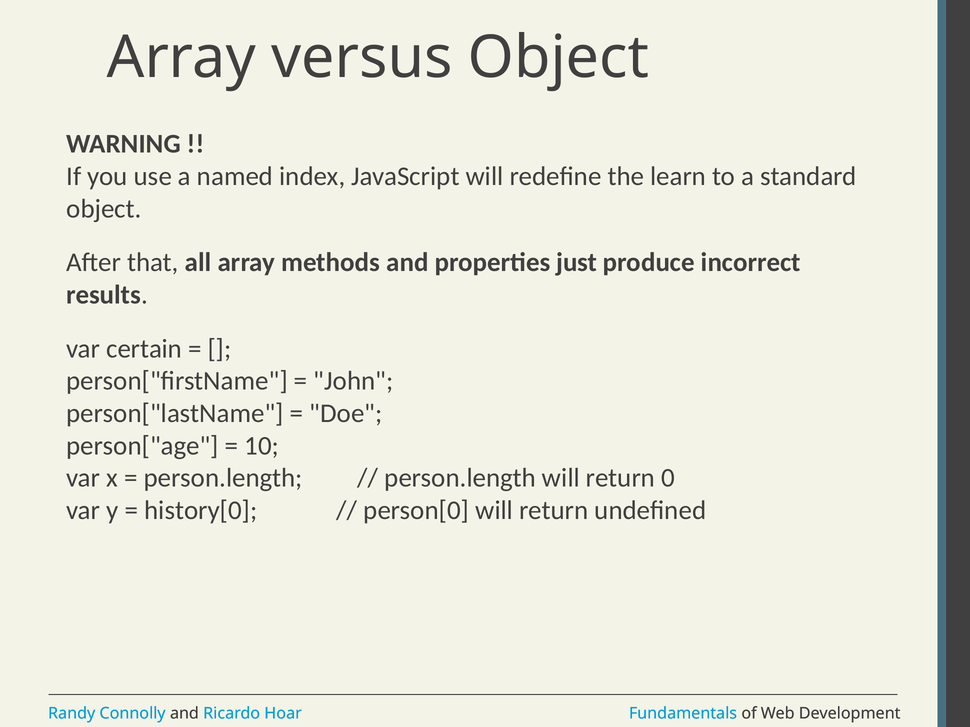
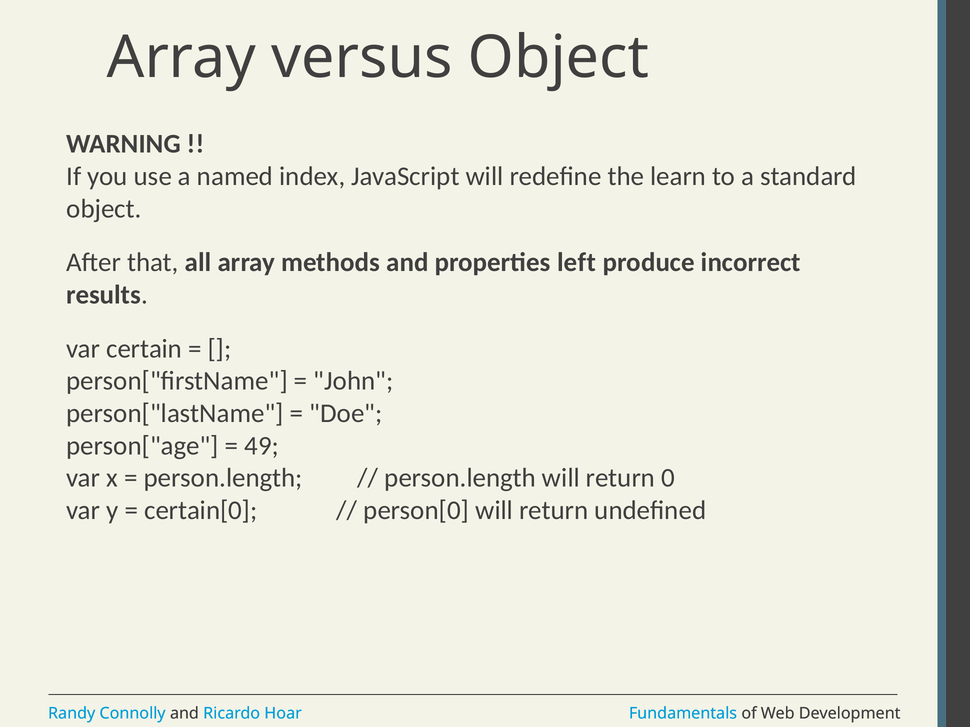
just: just -> left (576, 263)
10: 10 -> 49 (262, 446)
history[0: history[0 -> certain[0 (201, 511)
